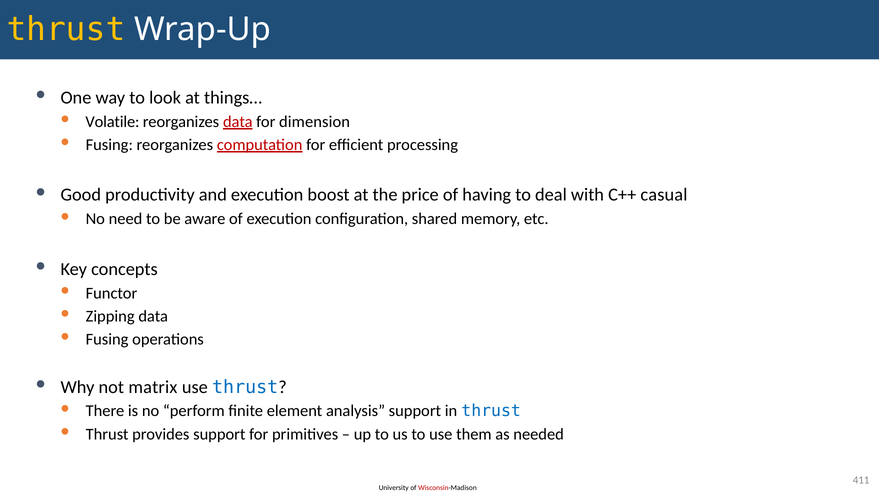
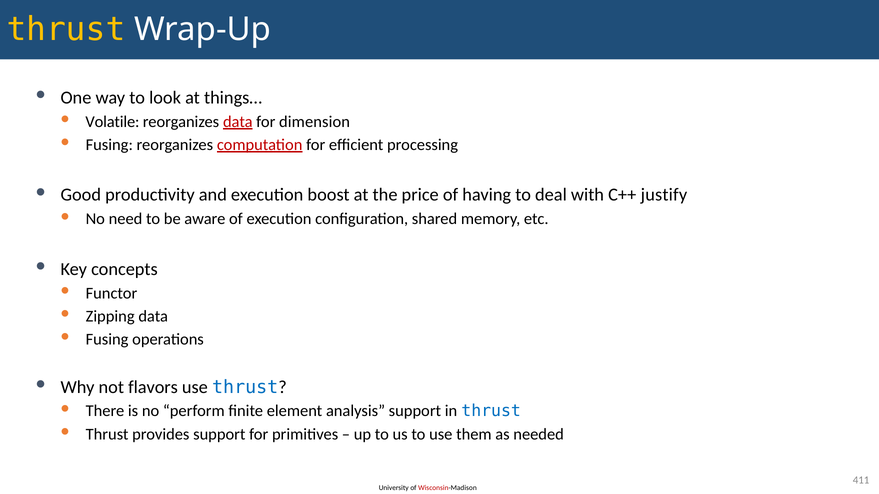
casual: casual -> justify (664, 195)
matrix: matrix -> flavors (153, 387)
